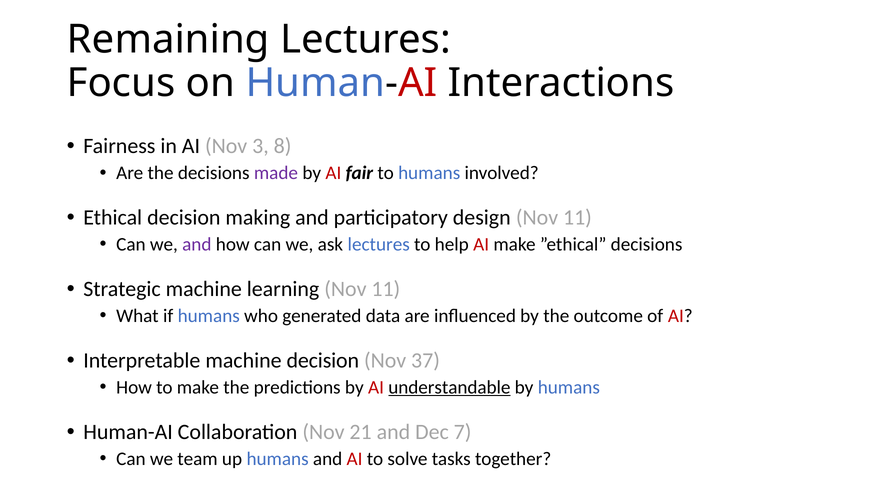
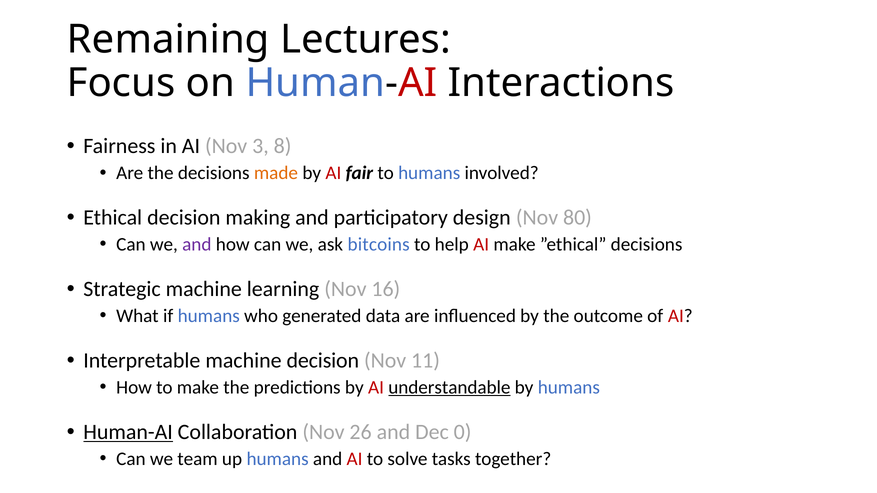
made colour: purple -> orange (276, 173)
design Nov 11: 11 -> 80 (577, 218)
ask lectures: lectures -> bitcoins (379, 245)
learning Nov 11: 11 -> 16 (386, 289)
37: 37 -> 11 (426, 361)
Human-AI underline: none -> present (128, 432)
21: 21 -> 26 (361, 432)
7: 7 -> 0 (463, 432)
